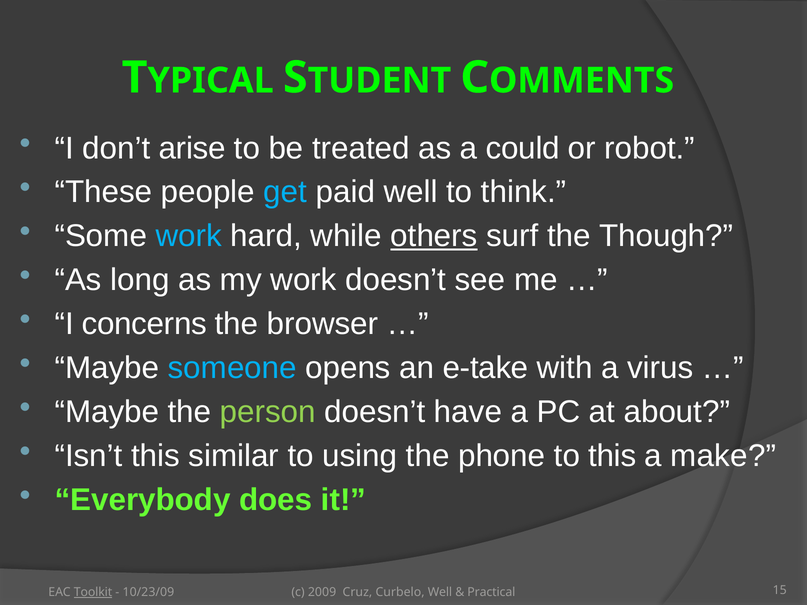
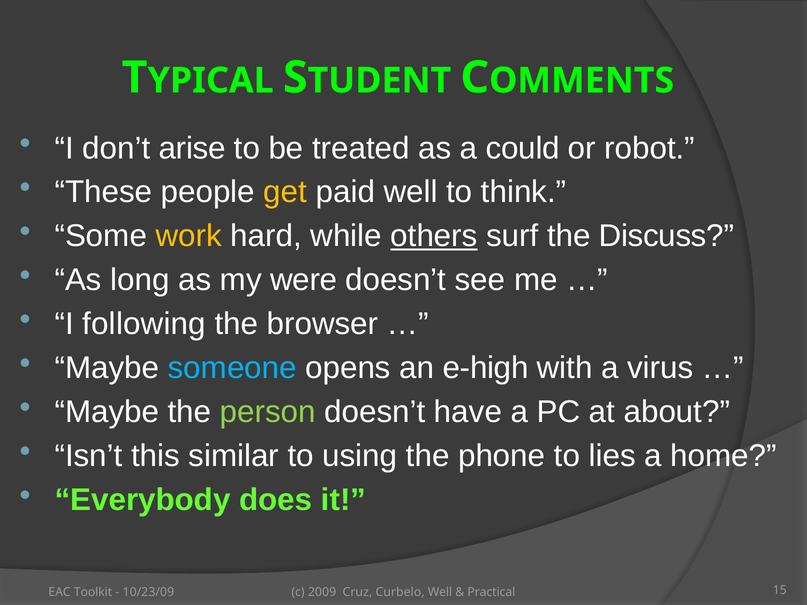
get colour: light blue -> yellow (285, 192)
work colour: light blue -> yellow (189, 236)
Though: Though -> Discuss (666, 236)
my work: work -> were (304, 280)
concerns: concerns -> following (144, 324)
e-take: e-take -> e-high (486, 368)
to this: this -> lies (612, 456)
make: make -> home (723, 456)
Toolkit underline: present -> none (93, 592)
